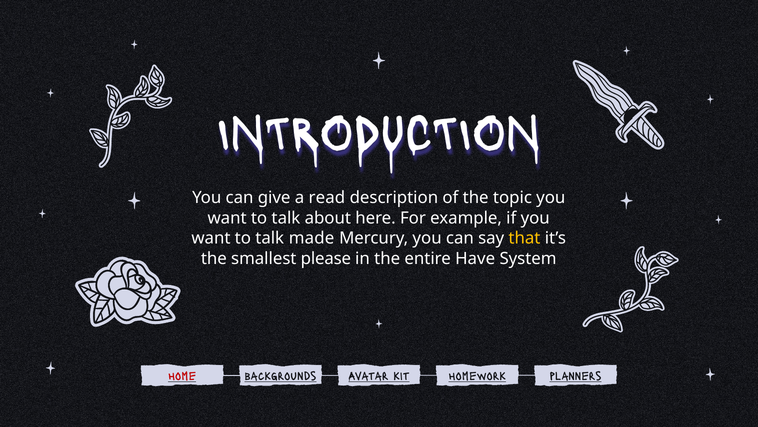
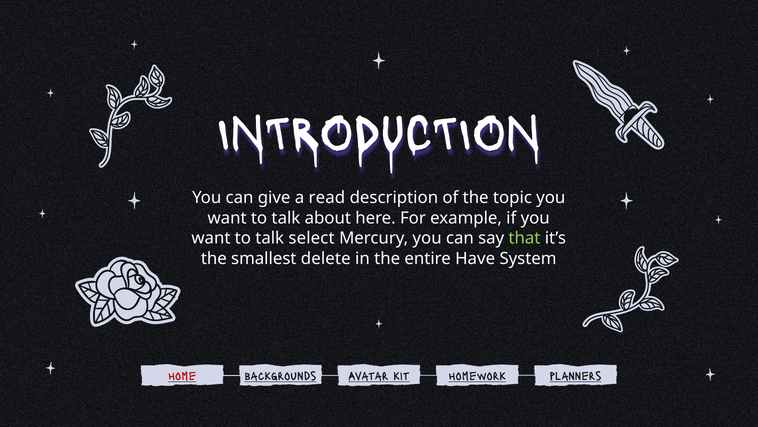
made: made -> select (312, 238)
that colour: yellow -> light green (524, 238)
please: please -> delete (326, 258)
